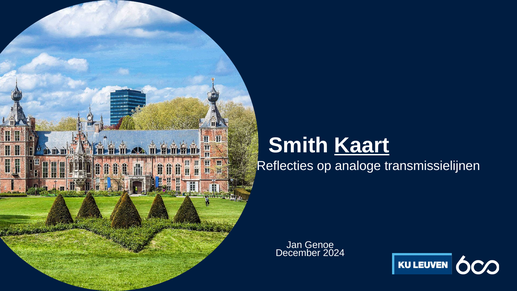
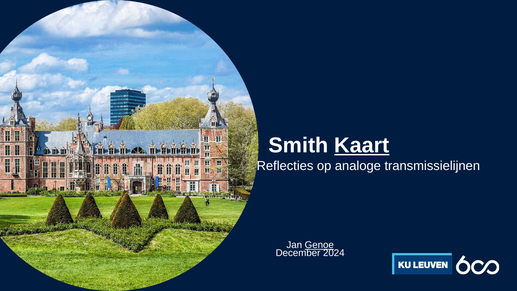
Genoe underline: none -> present (319, 245)
